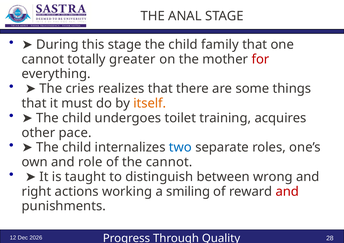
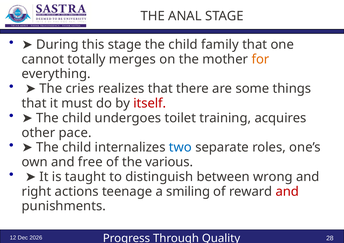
greater: greater -> merges (132, 59)
for colour: red -> orange (260, 59)
itself colour: orange -> red (150, 103)
role: role -> free (90, 162)
the cannot: cannot -> various (169, 162)
working: working -> teenage (127, 192)
